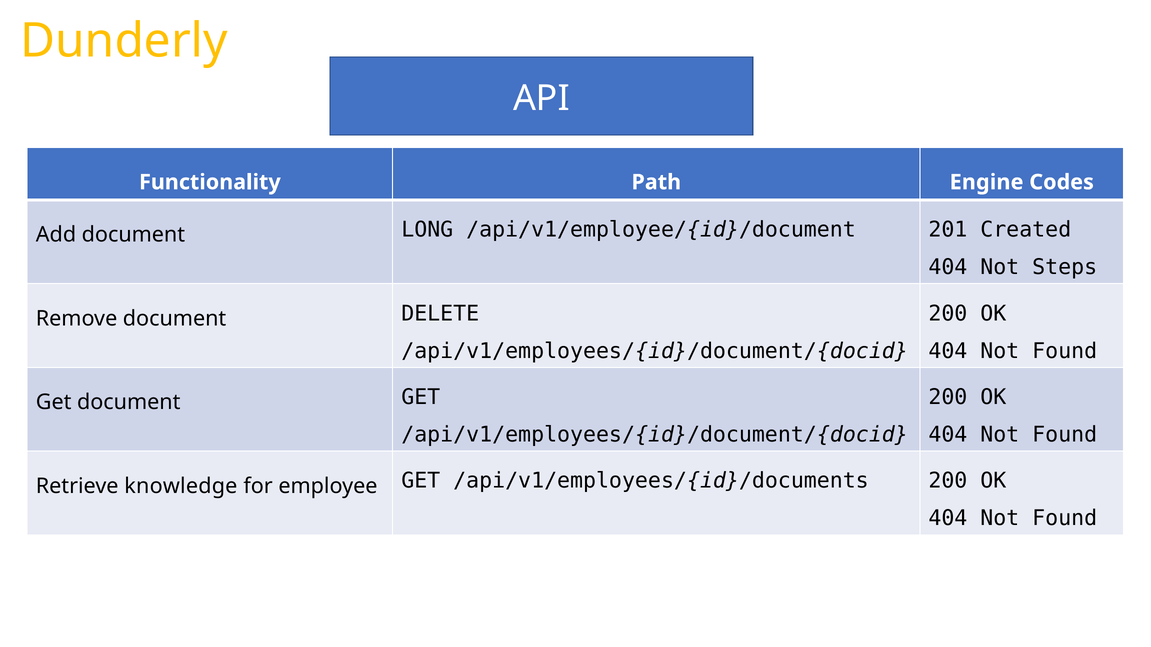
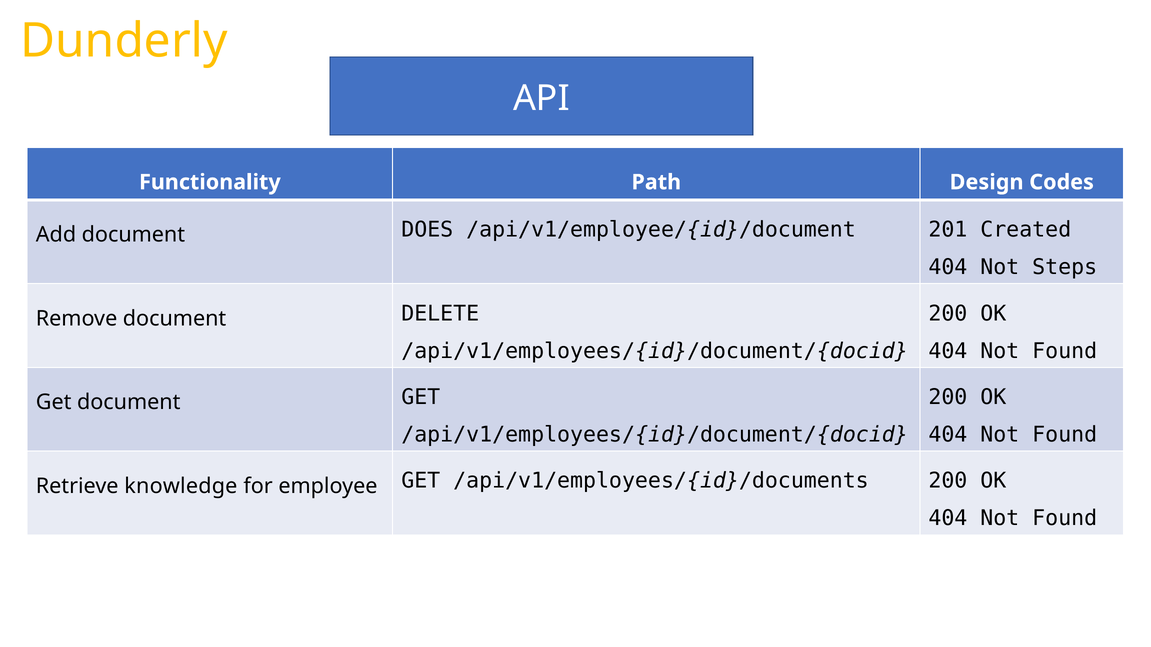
Engine: Engine -> Design (987, 182)
LONG: LONG -> DOES (427, 230)
